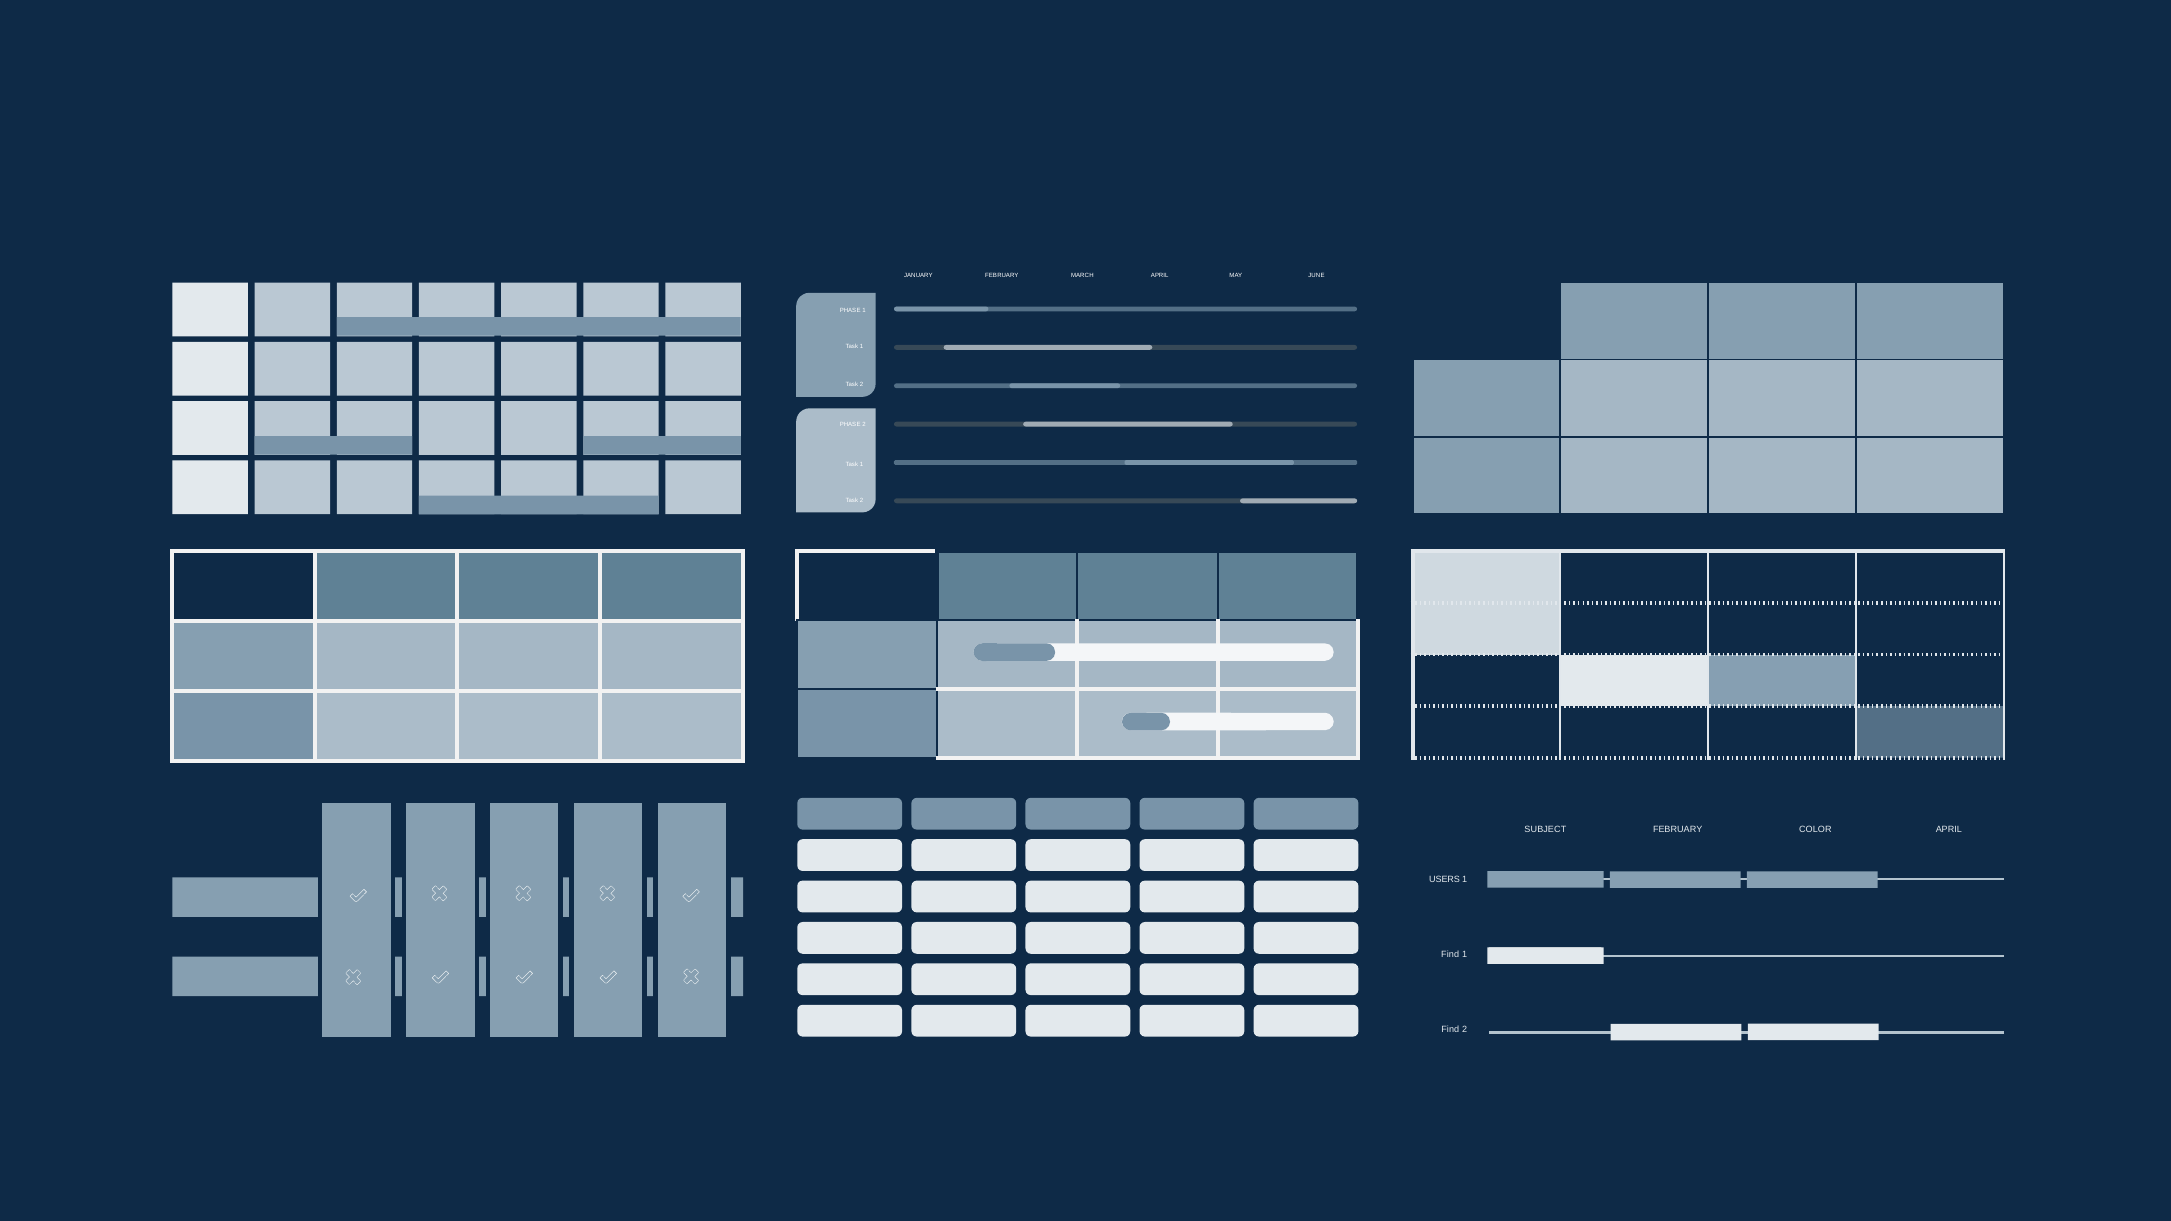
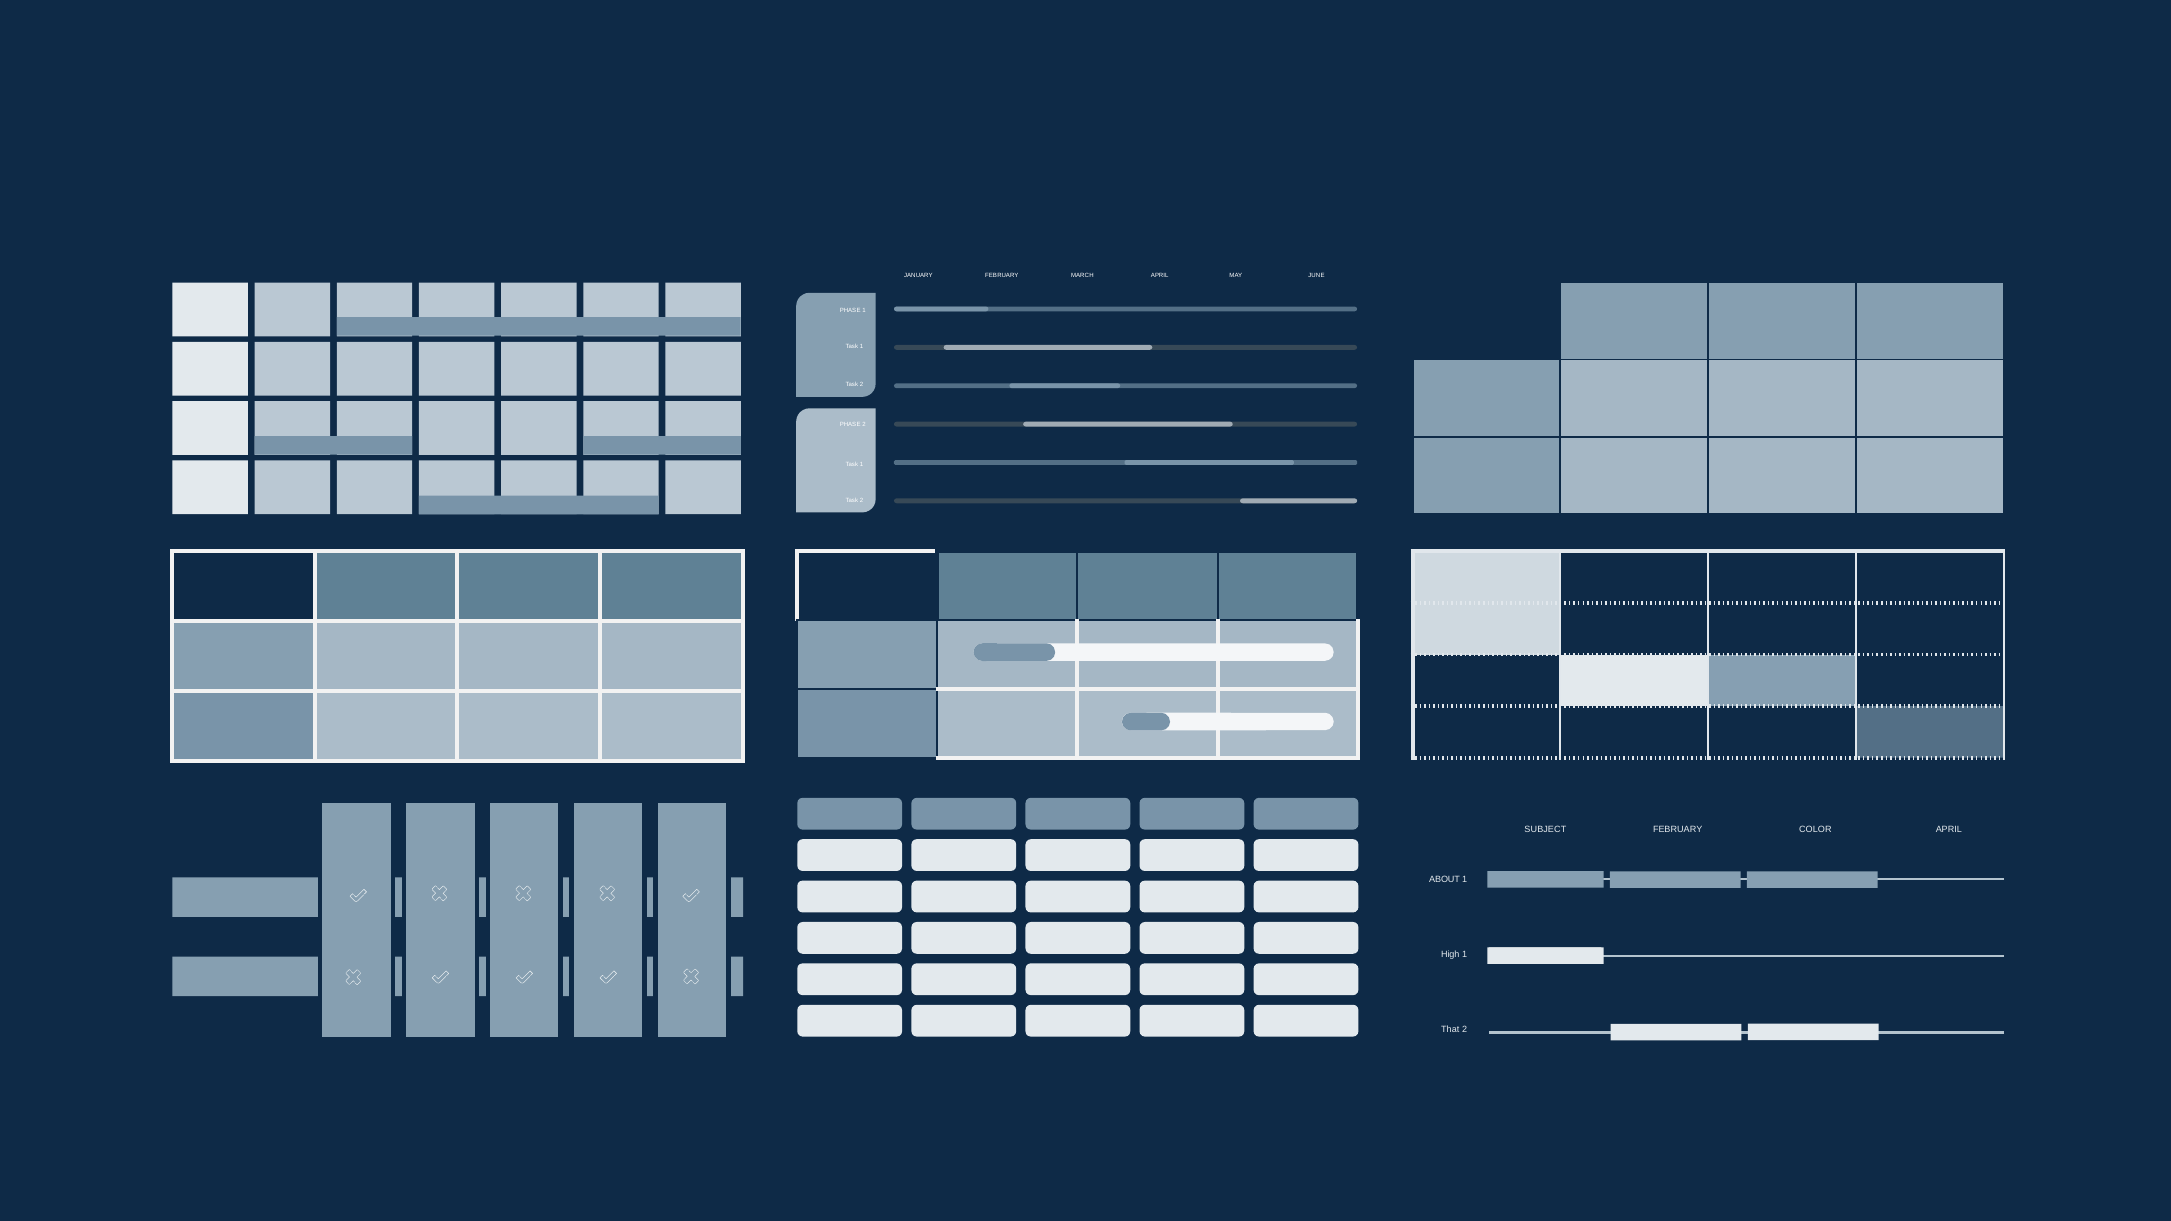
USERS: USERS -> ABOUT (1445, 880)
Find: Find -> High (1450, 955)
Find: Find -> That (1450, 1030)
